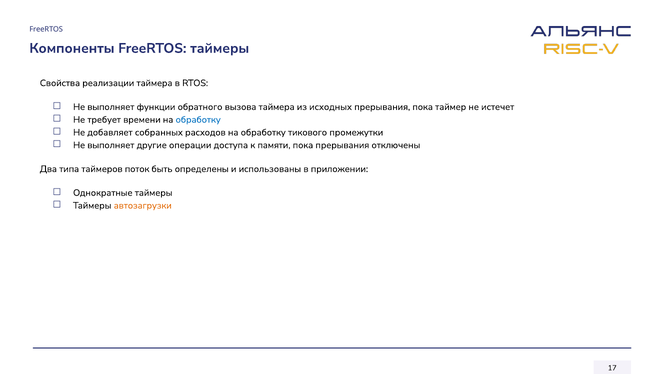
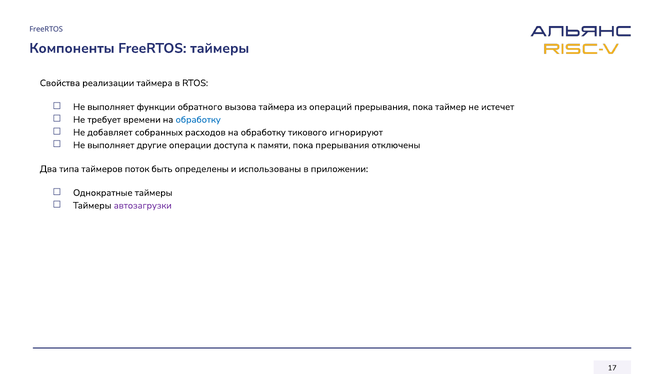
исходных: исходных -> операций (331, 107)
промежутки: промежутки -> игнорируют (356, 132)
автозагрузки colour: orange -> purple (143, 206)
